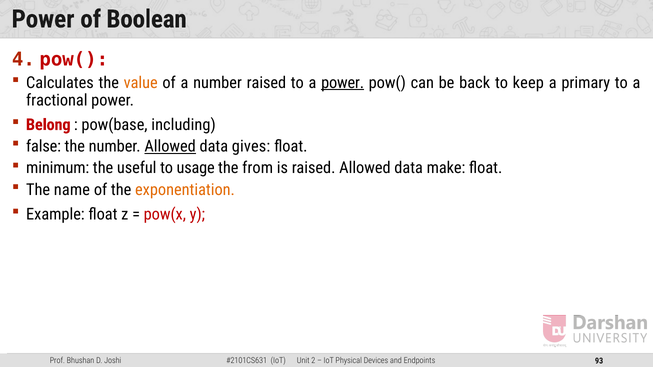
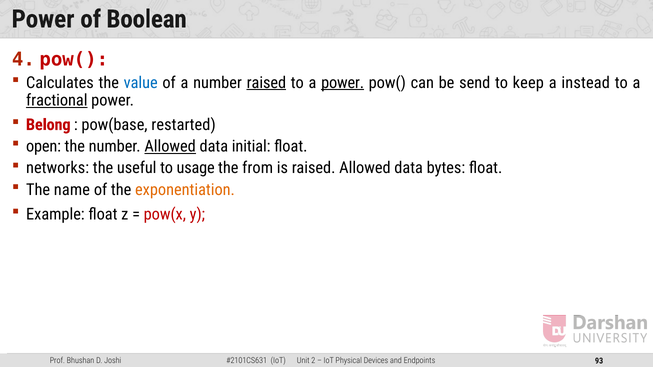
value colour: orange -> blue (141, 83)
raised underline: none -> present (266, 83)
back: back -> send (475, 83)
primary: primary -> instead (586, 83)
fractional underline: none -> present (57, 100)
including: including -> restarted (184, 125)
false: false -> open (44, 147)
gives: gives -> initial (251, 147)
minimum: minimum -> networks (58, 168)
make: make -> bytes (446, 168)
